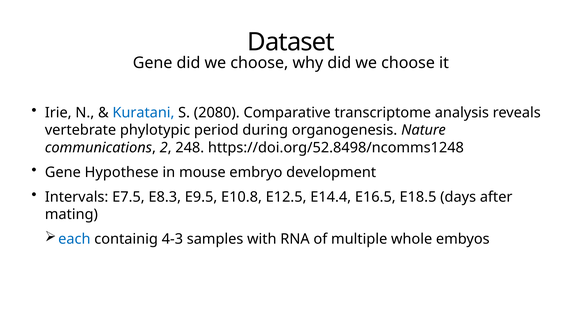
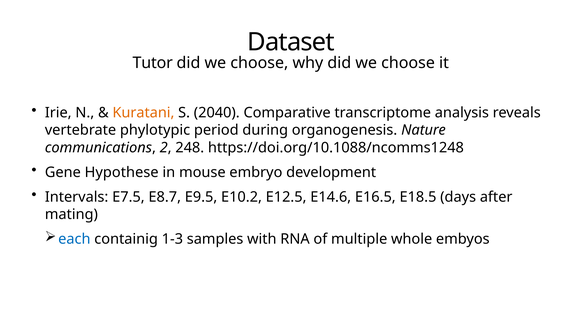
Gene: Gene -> Tutor (153, 63)
Kuratani colour: blue -> orange (143, 113)
2080: 2080 -> 2040 (217, 113)
https://doi.org/52.8498/ncomms1248: https://doi.org/52.8498/ncomms1248 -> https://doi.org/10.1088/ncomms1248 (336, 148)
E8.3: E8.3 -> E8.7 (165, 197)
E10.8: E10.8 -> E10.2 (241, 197)
E14.4: E14.4 -> E14.6 (331, 197)
4-3: 4-3 -> 1-3 (172, 239)
